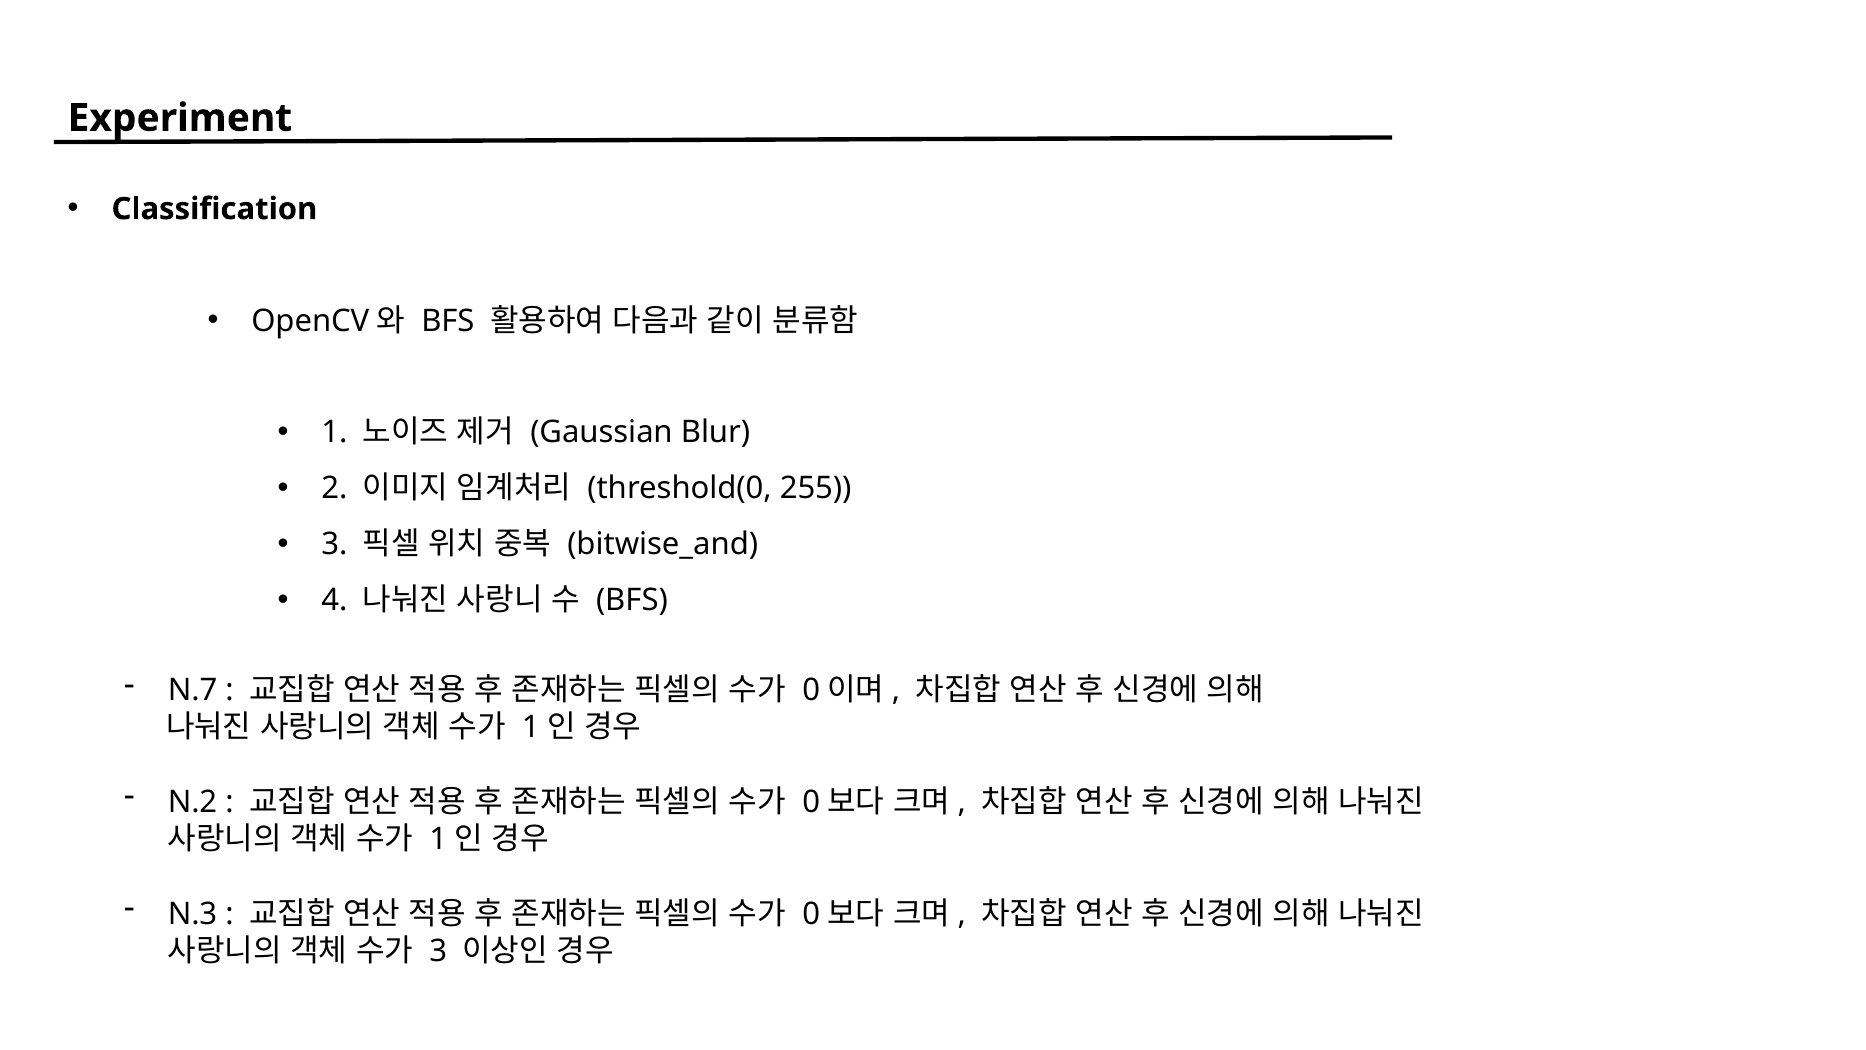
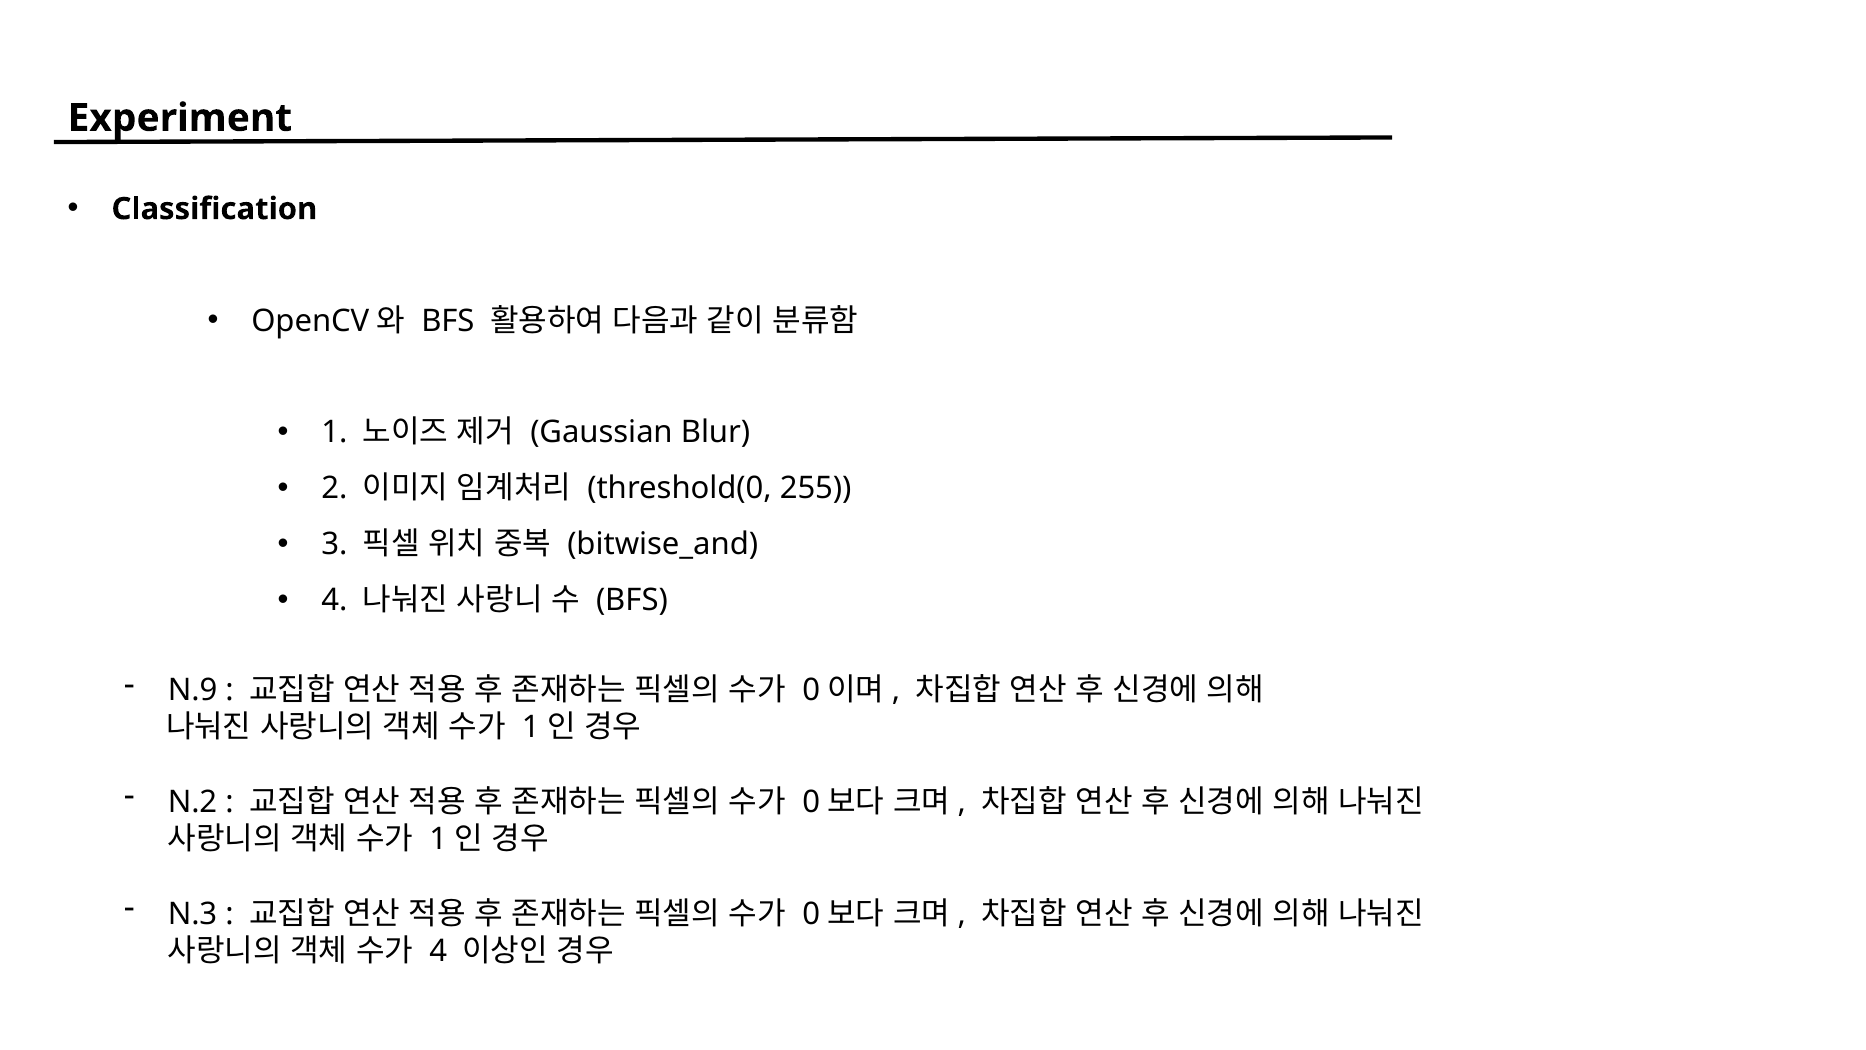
N.7: N.7 -> N.9 (193, 690)
3: 3 -> 4 (438, 951)
